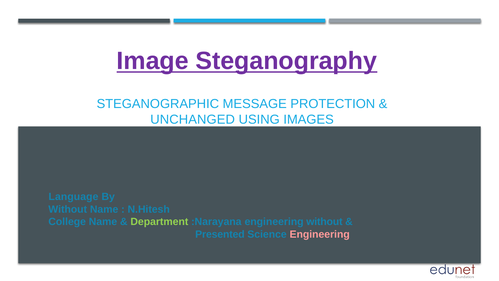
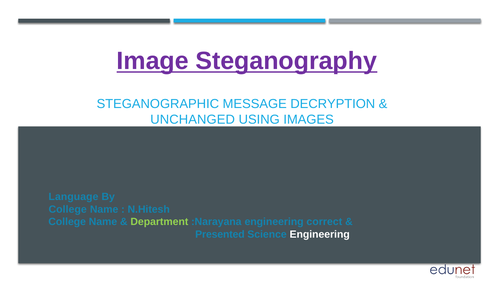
PROTECTION: PROTECTION -> DECRYPTION (333, 104)
Without: Without -> College (68, 209)
engineering without: without -> correct (324, 222)
Engineering colour: pink -> white (320, 234)
